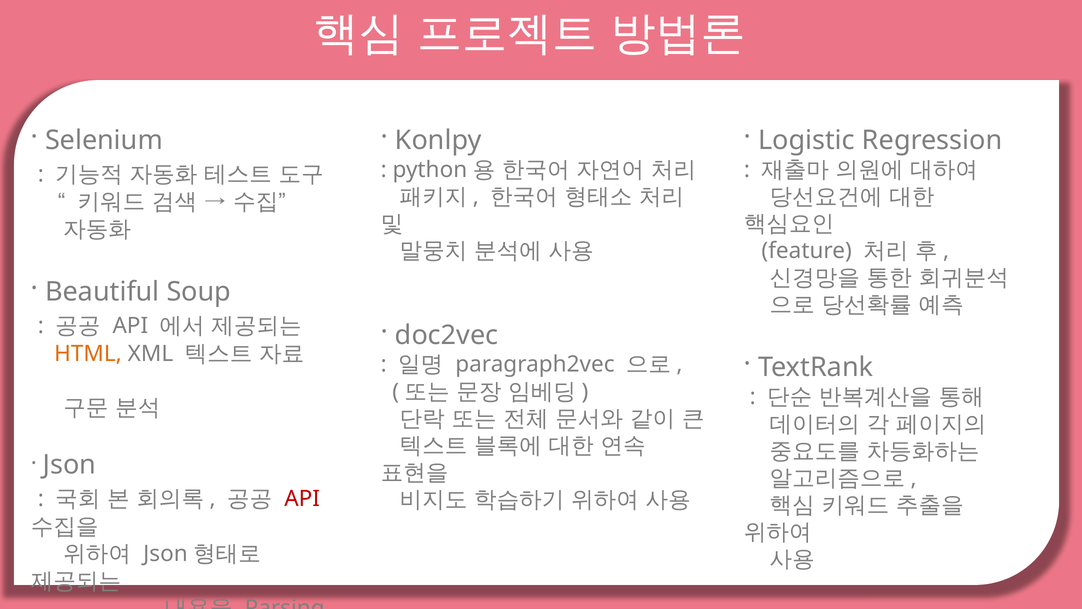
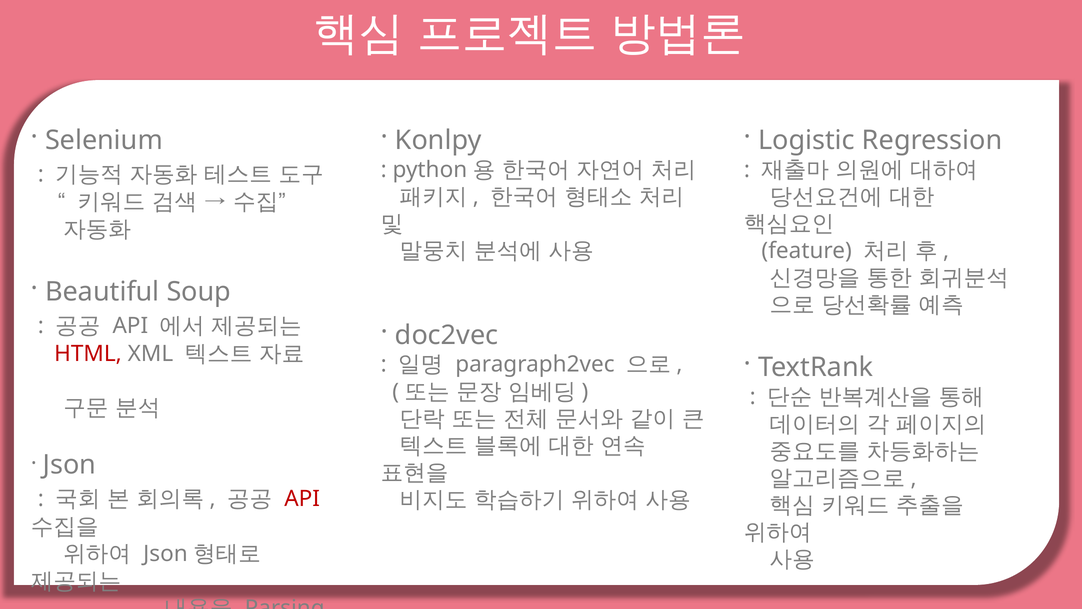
HTML colour: orange -> red (88, 353)
